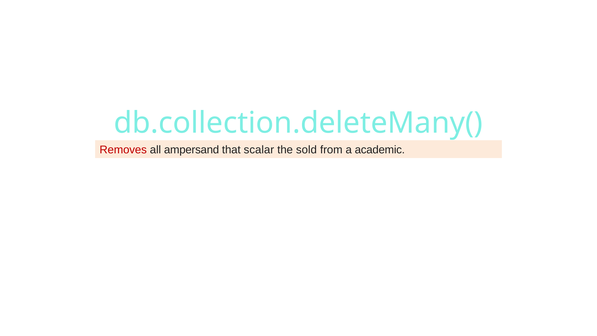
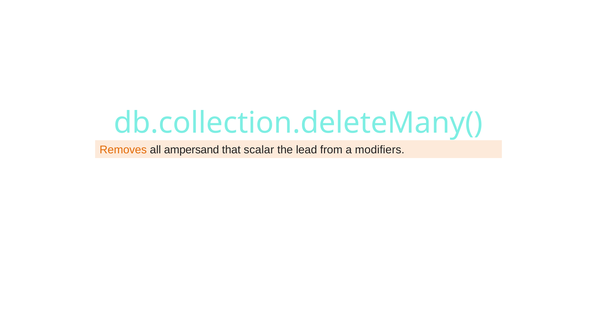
Removes colour: red -> orange (123, 150)
sold: sold -> lead (307, 150)
academic: academic -> modifiers (380, 150)
